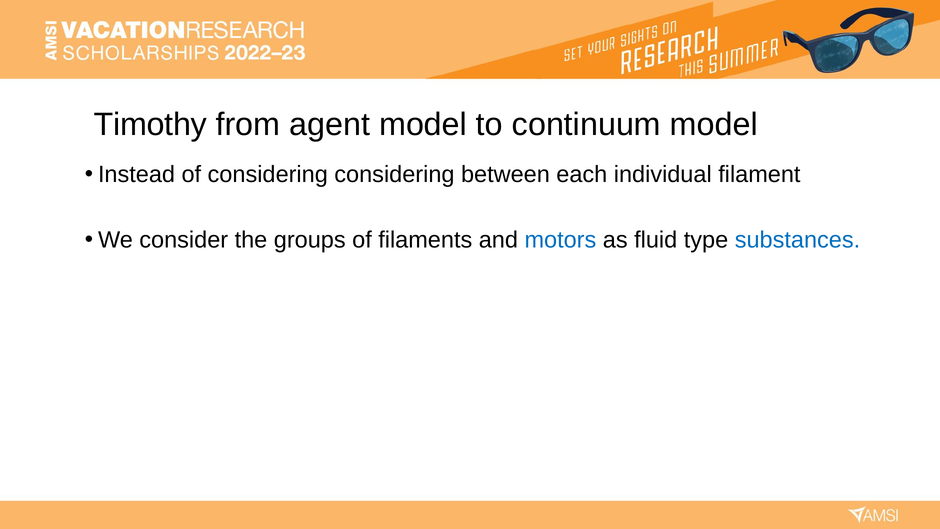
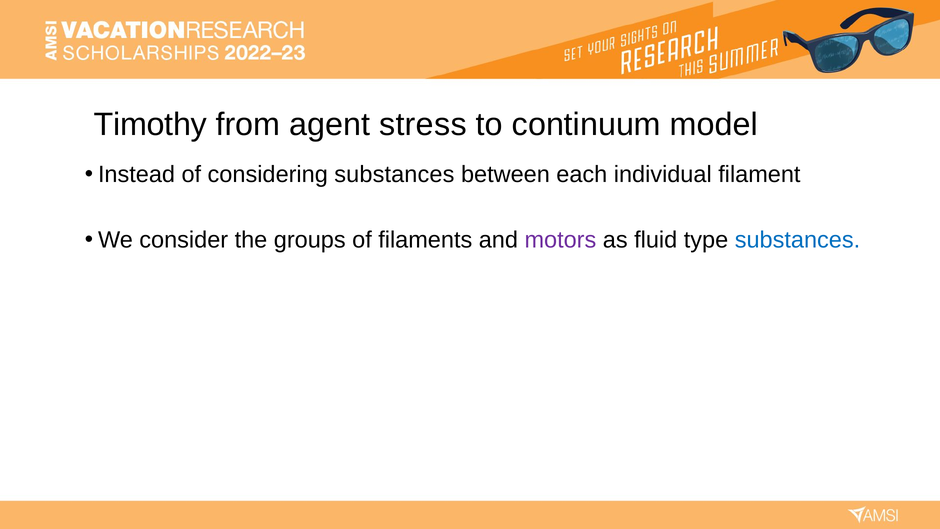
agent model: model -> stress (423, 124)
considering considering: considering -> substances (394, 175)
motors colour: blue -> purple (560, 240)
